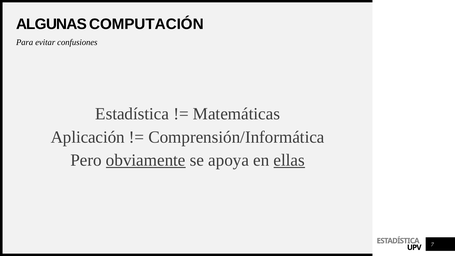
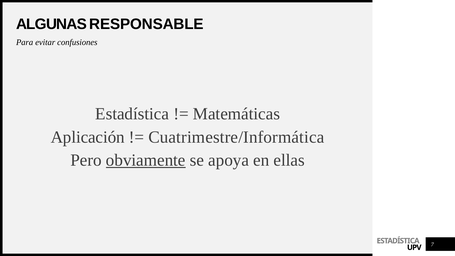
COMPUTACIÓN: COMPUTACIÓN -> RESPONSABLE (146, 24)
Comprensión/Informática: Comprensión/Informática -> Cuatrimestre/Informática (236, 137)
ellas underline: present -> none (289, 160)
